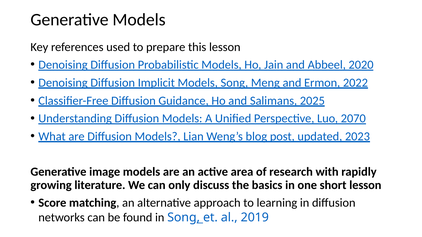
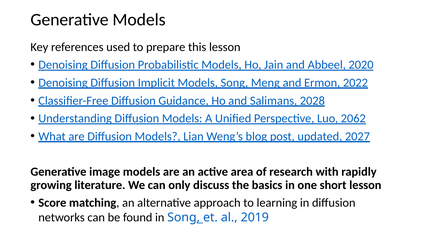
2025: 2025 -> 2028 (312, 101)
2070: 2070 -> 2062 (353, 119)
2023: 2023 -> 2027 (357, 137)
